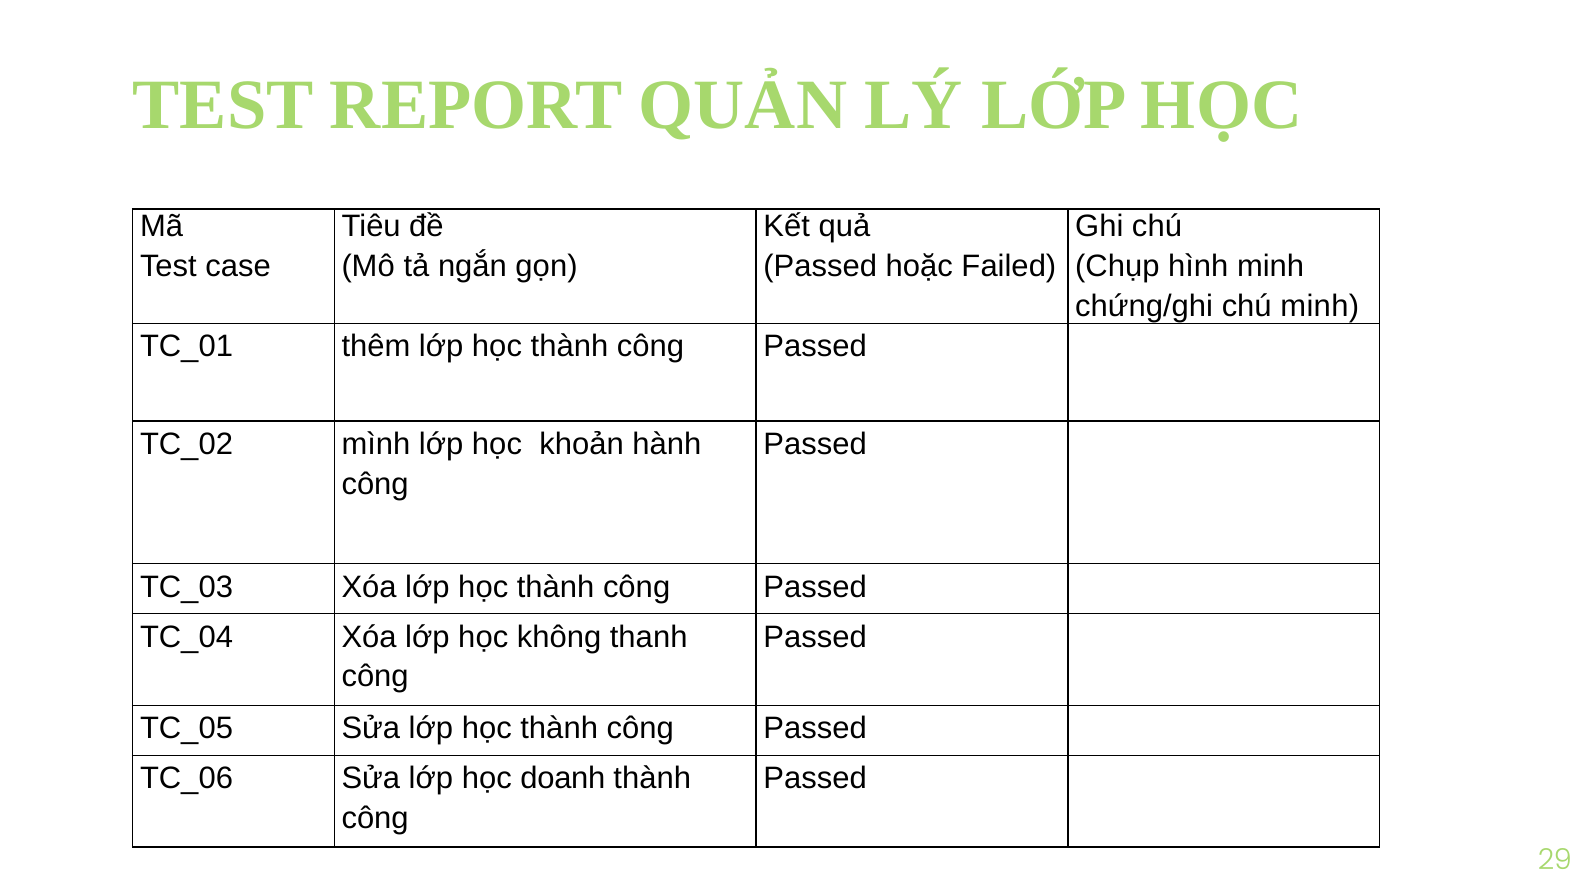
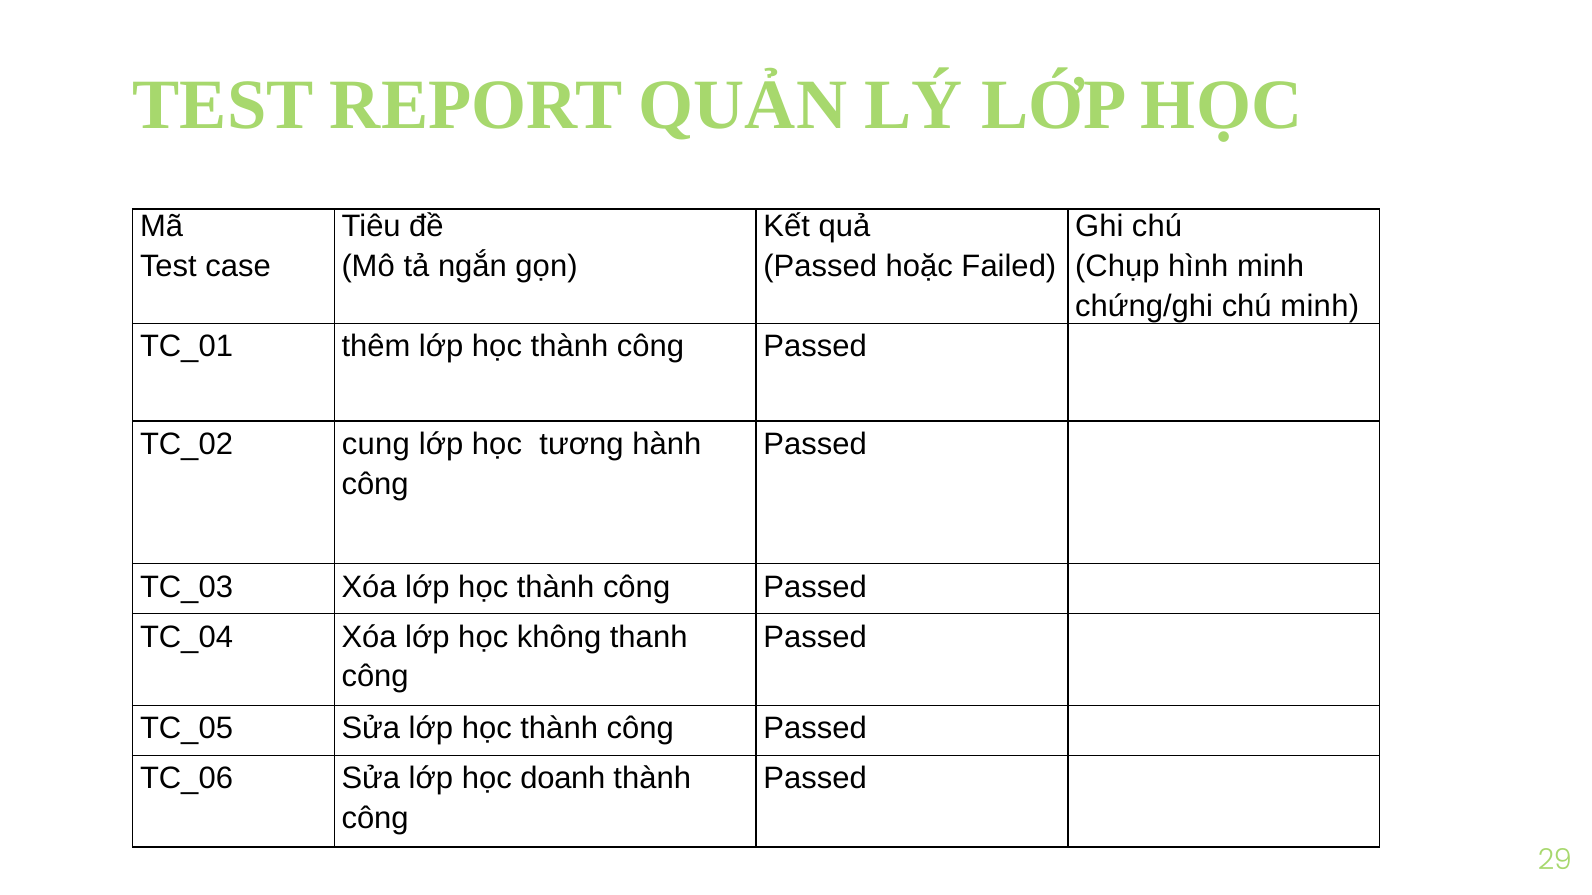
mình: mình -> cung (376, 444)
khoản: khoản -> tương (582, 444)
